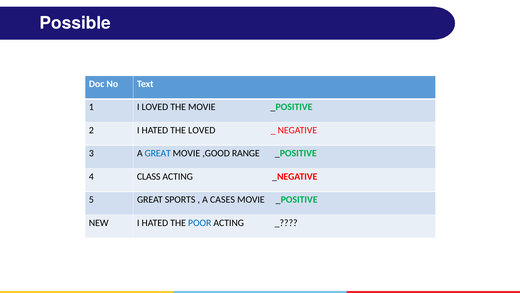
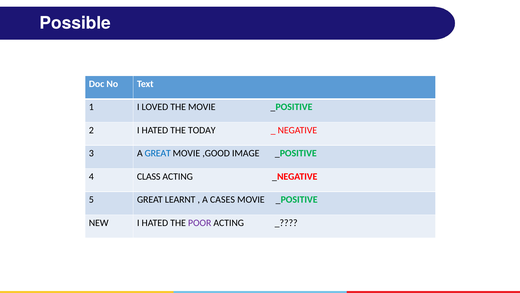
THE LOVED: LOVED -> TODAY (202, 130)
RANGE: RANGE -> IMAGE (246, 153)
SPORTS: SPORTS -> LEARNT (180, 199)
POOR colour: blue -> purple (200, 223)
